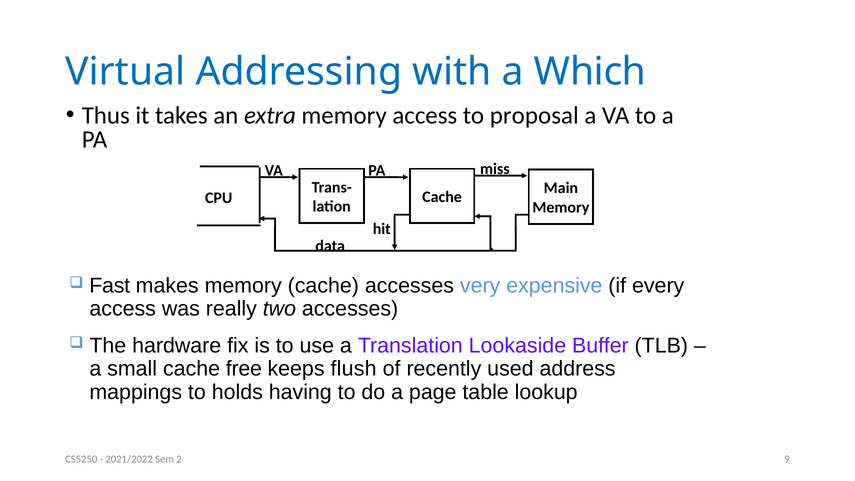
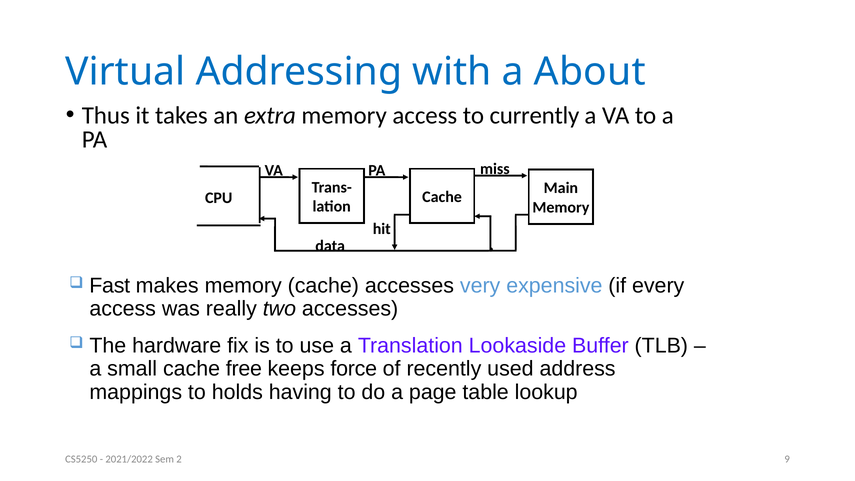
Which: Which -> About (590, 72)
proposal: proposal -> currently (534, 115)
flush: flush -> force (354, 369)
